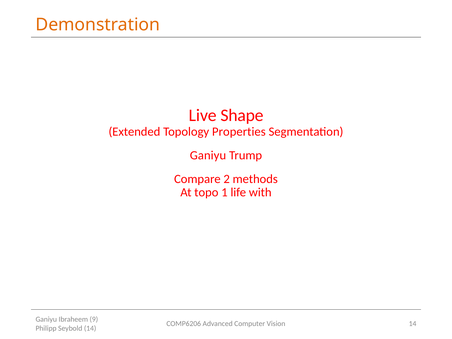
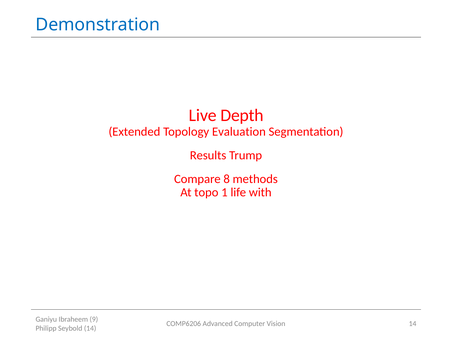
Demonstration colour: orange -> blue (98, 25)
Shape: Shape -> Depth (242, 115)
Properties: Properties -> Evaluation (239, 132)
Ganiyu: Ganiyu -> Results (208, 155)
2: 2 -> 8 (227, 179)
